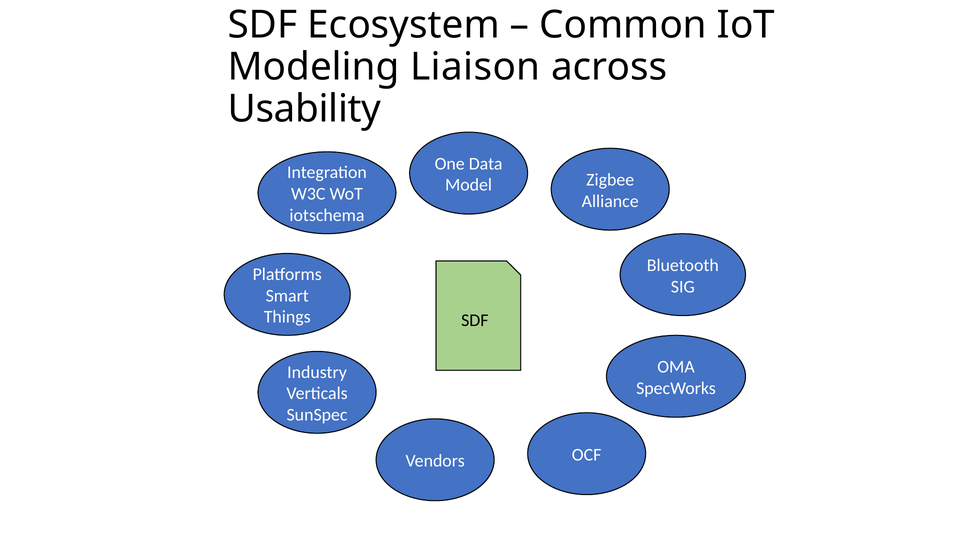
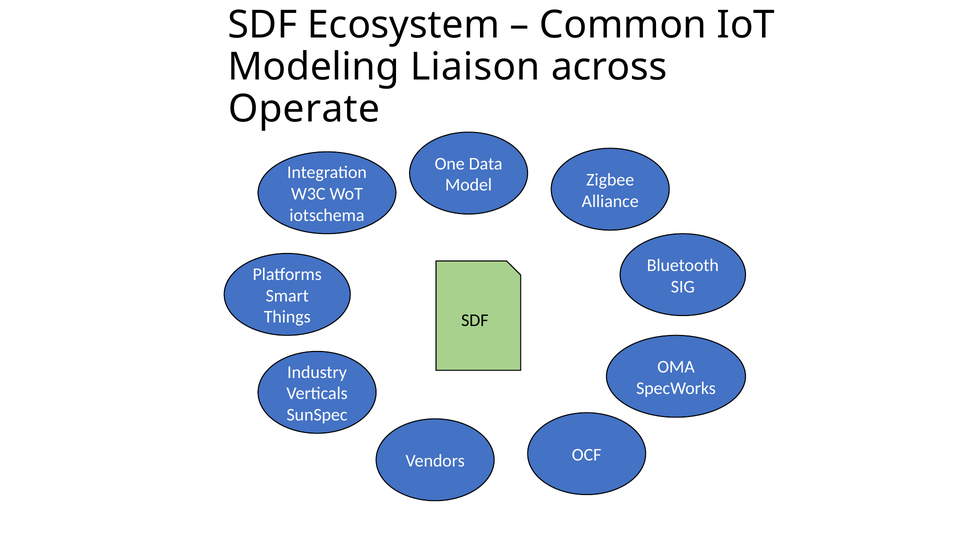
Usability: Usability -> Operate (304, 109)
